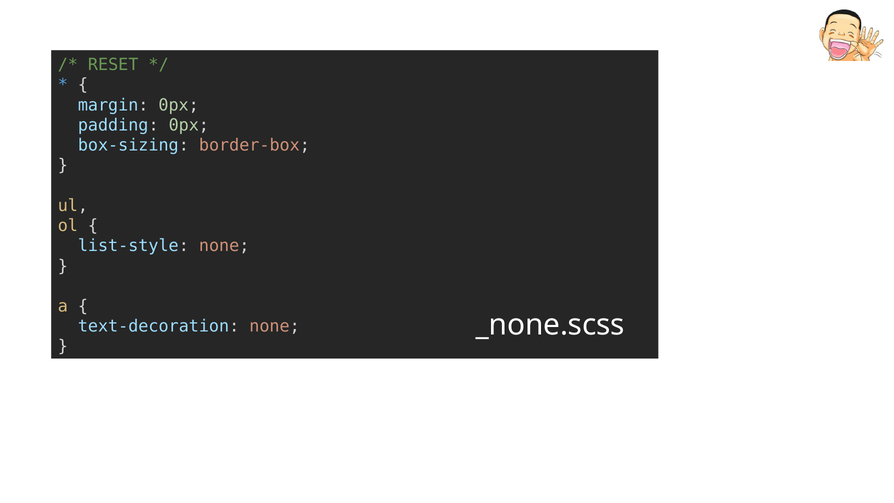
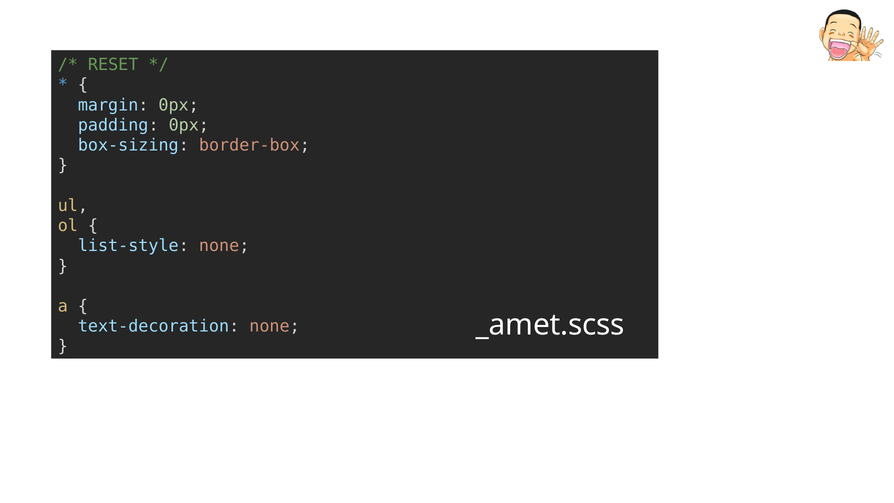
_none.scss: _none.scss -> _amet.scss (550, 325)
